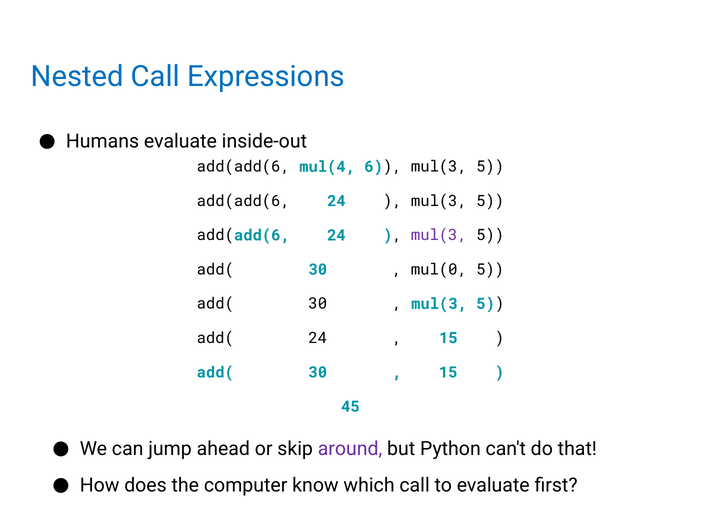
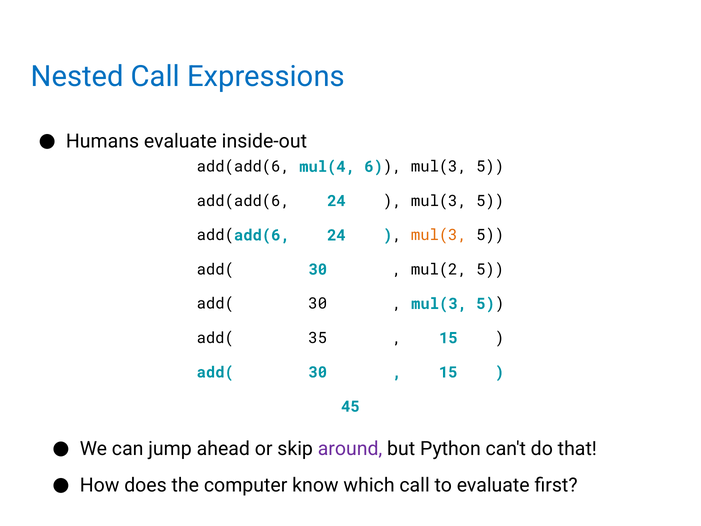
mul(3 colour: purple -> orange (439, 235)
mul(0: mul(0 -> mul(2 (439, 269)
add( 24: 24 -> 35 (318, 338)
